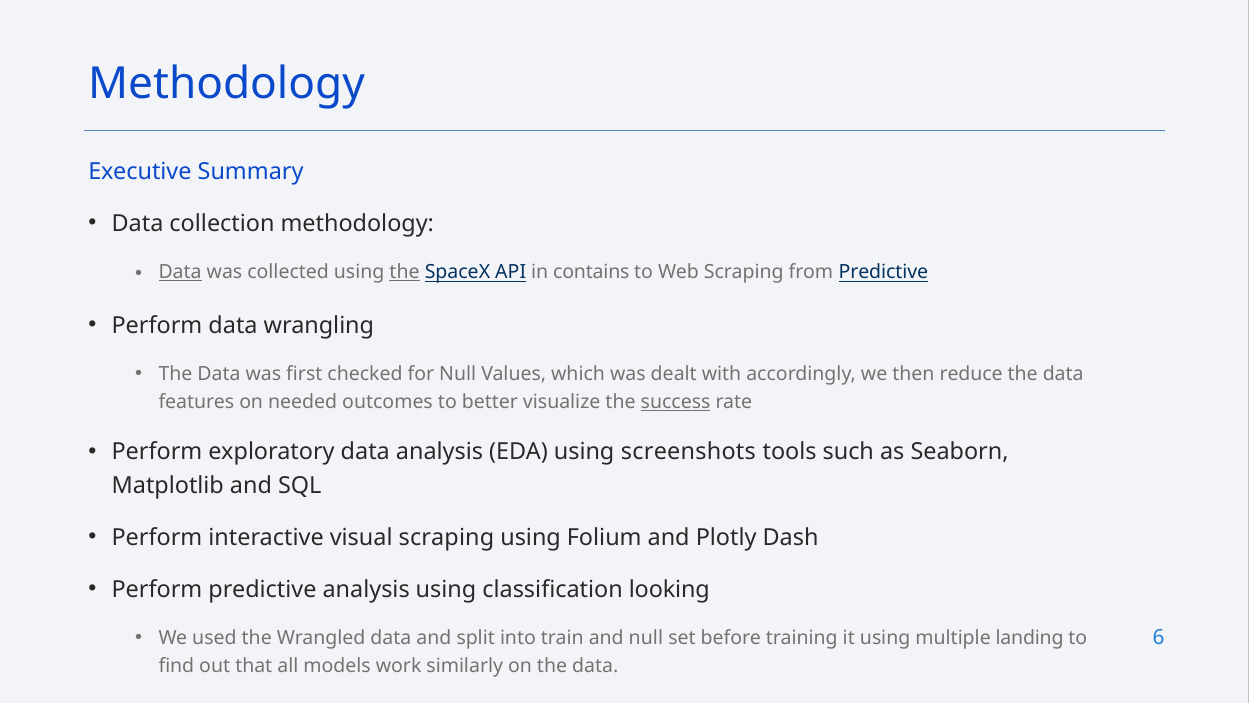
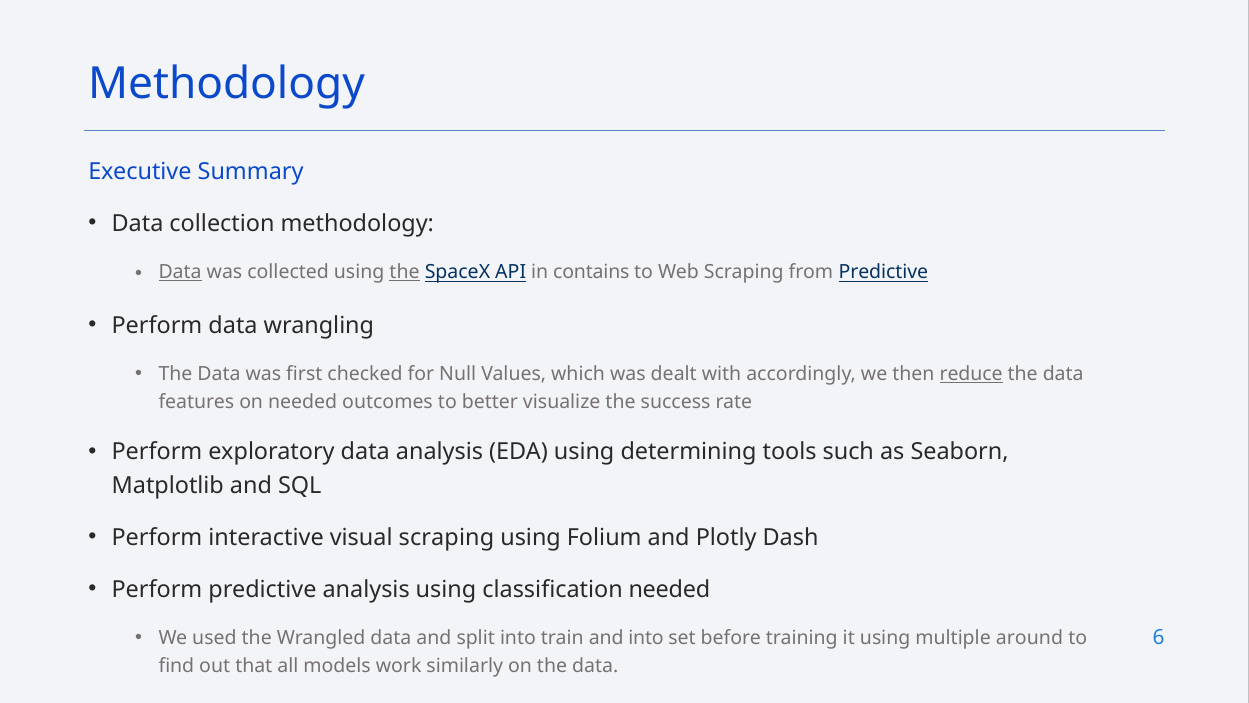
reduce underline: none -> present (971, 374)
success underline: present -> none (676, 402)
screenshots: screenshots -> determining (689, 452)
classification looking: looking -> needed (669, 589)
and null: null -> into (646, 638)
landing: landing -> around (1029, 638)
